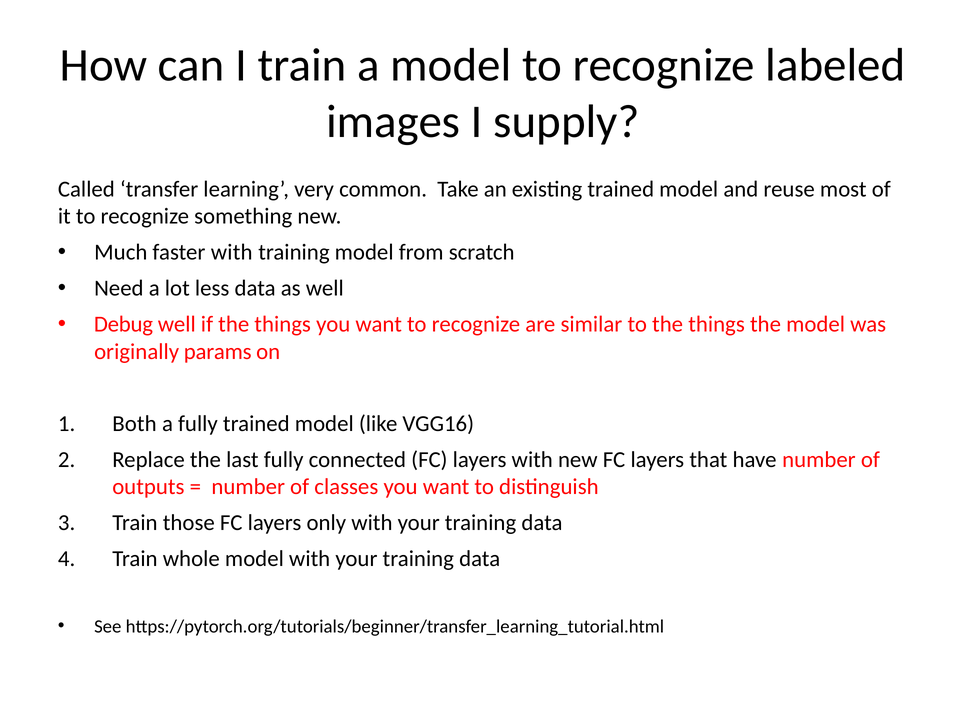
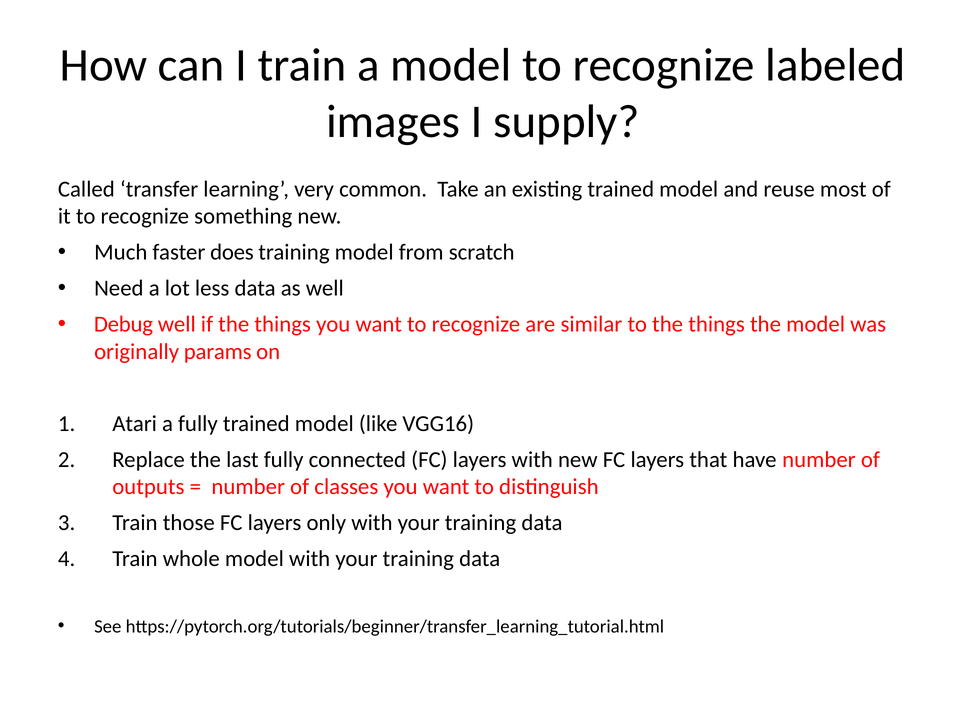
faster with: with -> does (232, 253)
Both: Both -> Atari (135, 424)
